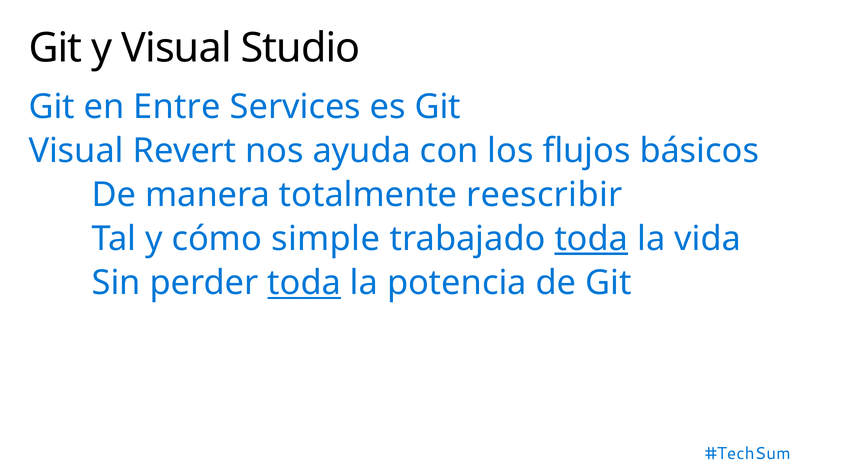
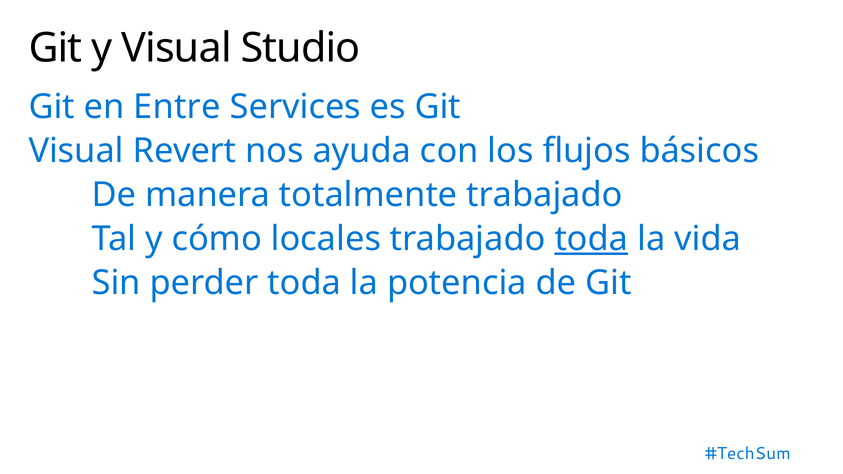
totalmente reescribir: reescribir -> trabajado (545, 195)
simple: simple -> locales (326, 239)
toda underline: present -> none (304, 283)
